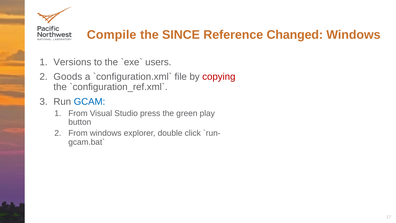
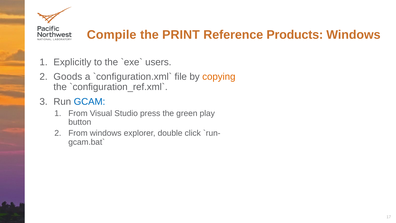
SINCE: SINCE -> PRINT (181, 35)
Changed: Changed -> Products (295, 35)
Versions: Versions -> Explicitly (72, 62)
copying colour: red -> orange (219, 77)
